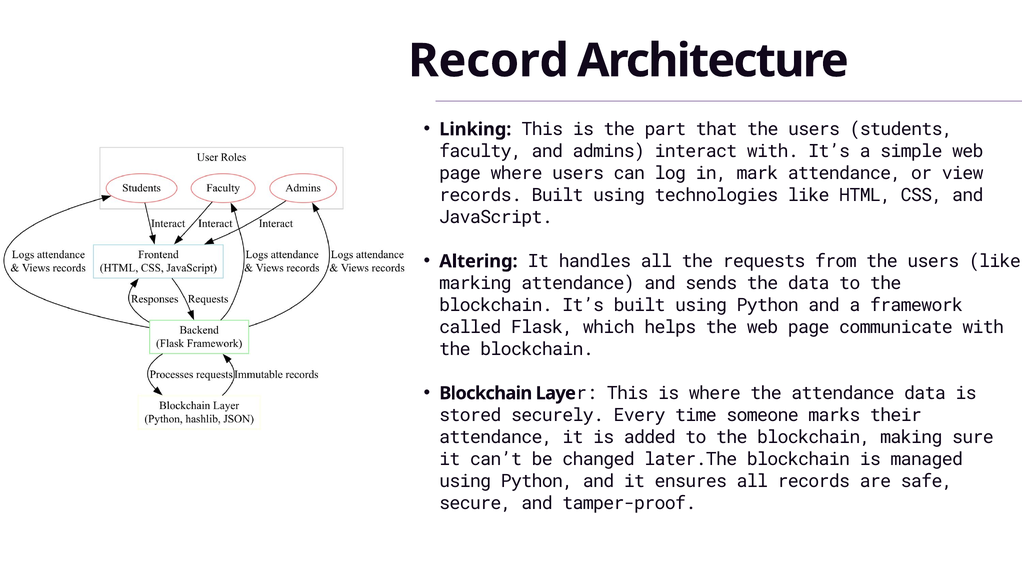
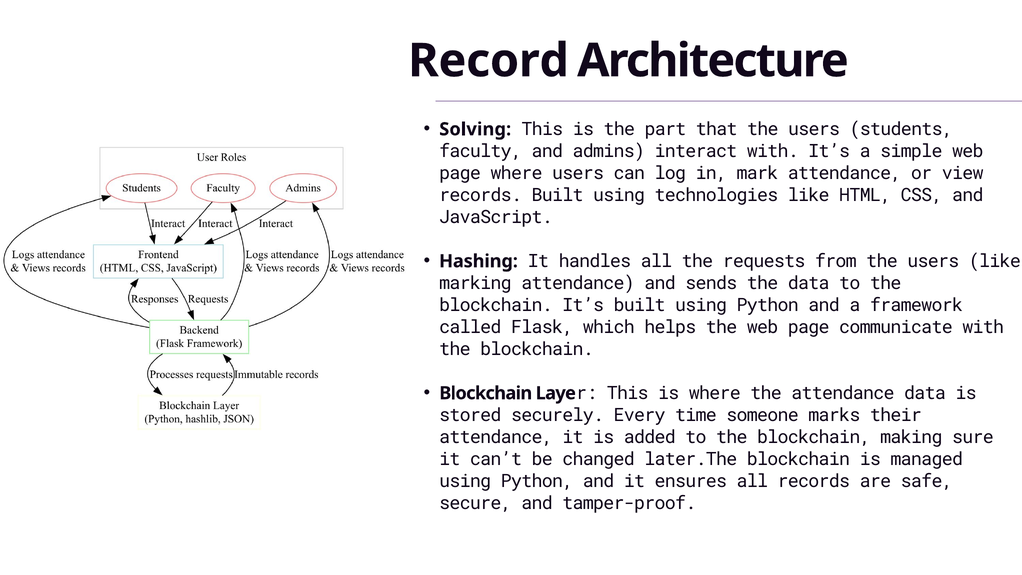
Linking: Linking -> Solving (475, 129)
Altering: Altering -> Hashing (478, 261)
